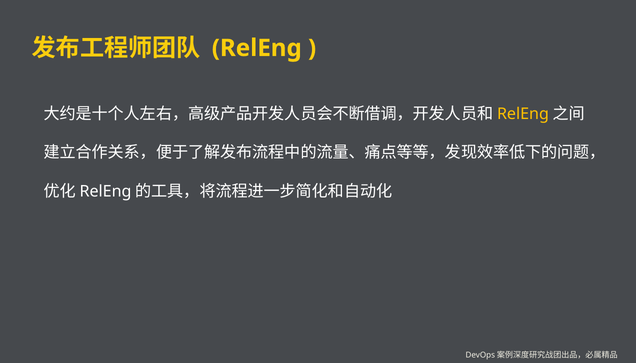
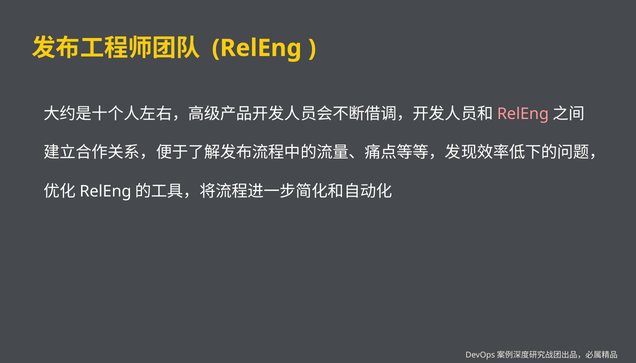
RelEng colour: yellow -> pink (523, 114)
